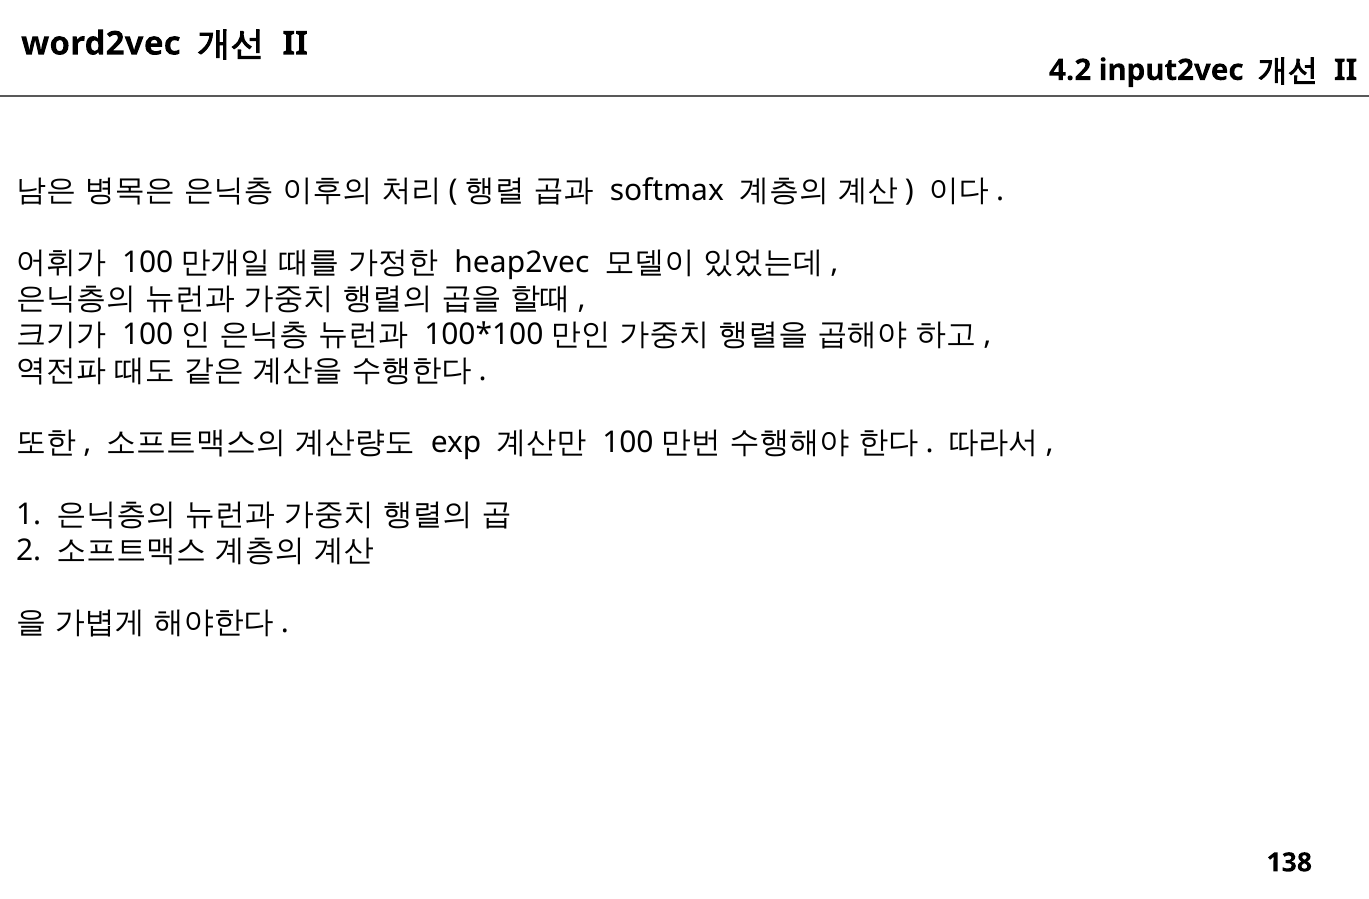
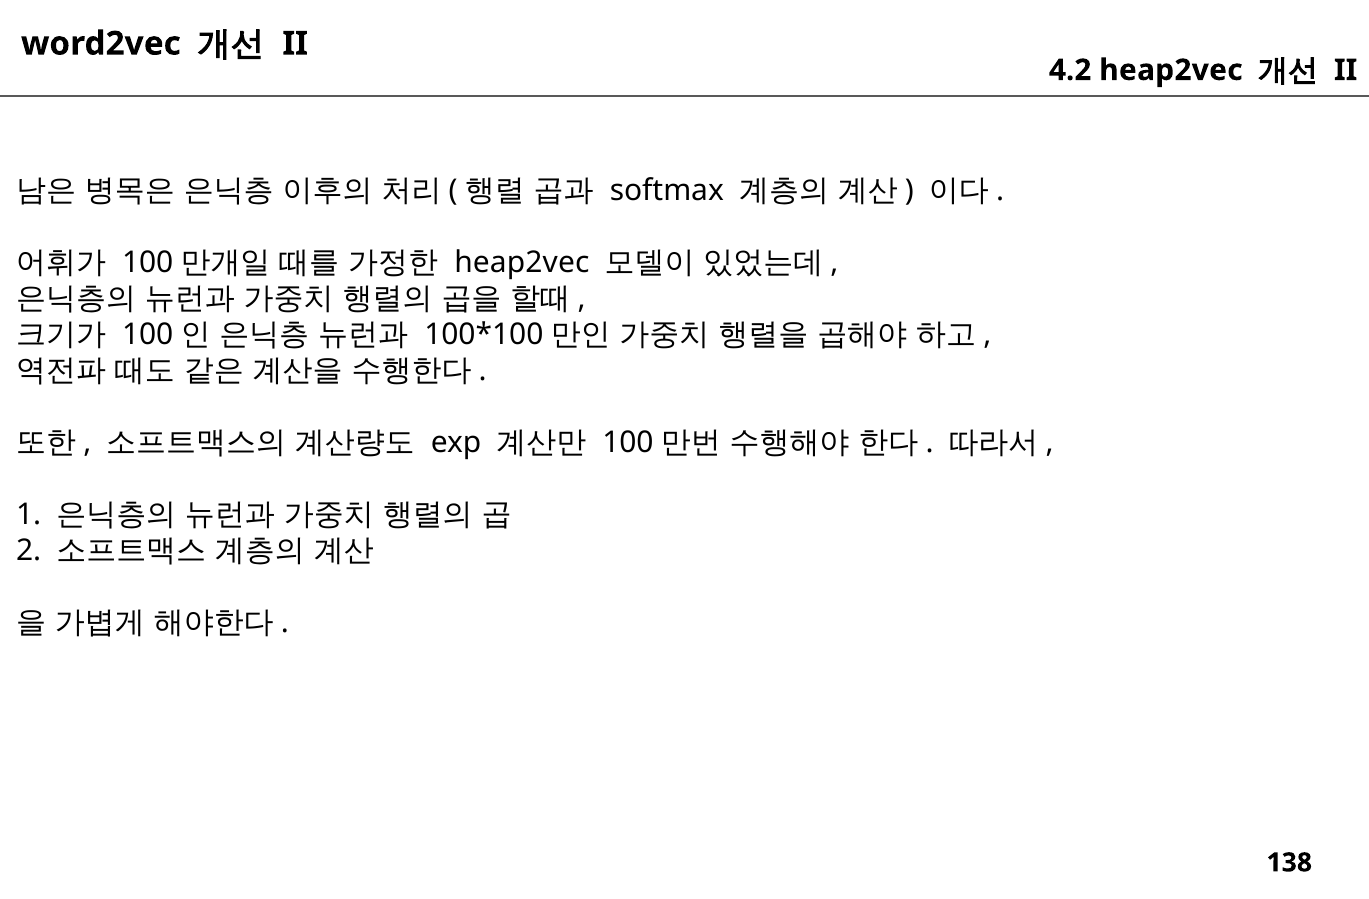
4.2 input2vec: input2vec -> heap2vec (1171, 70)
